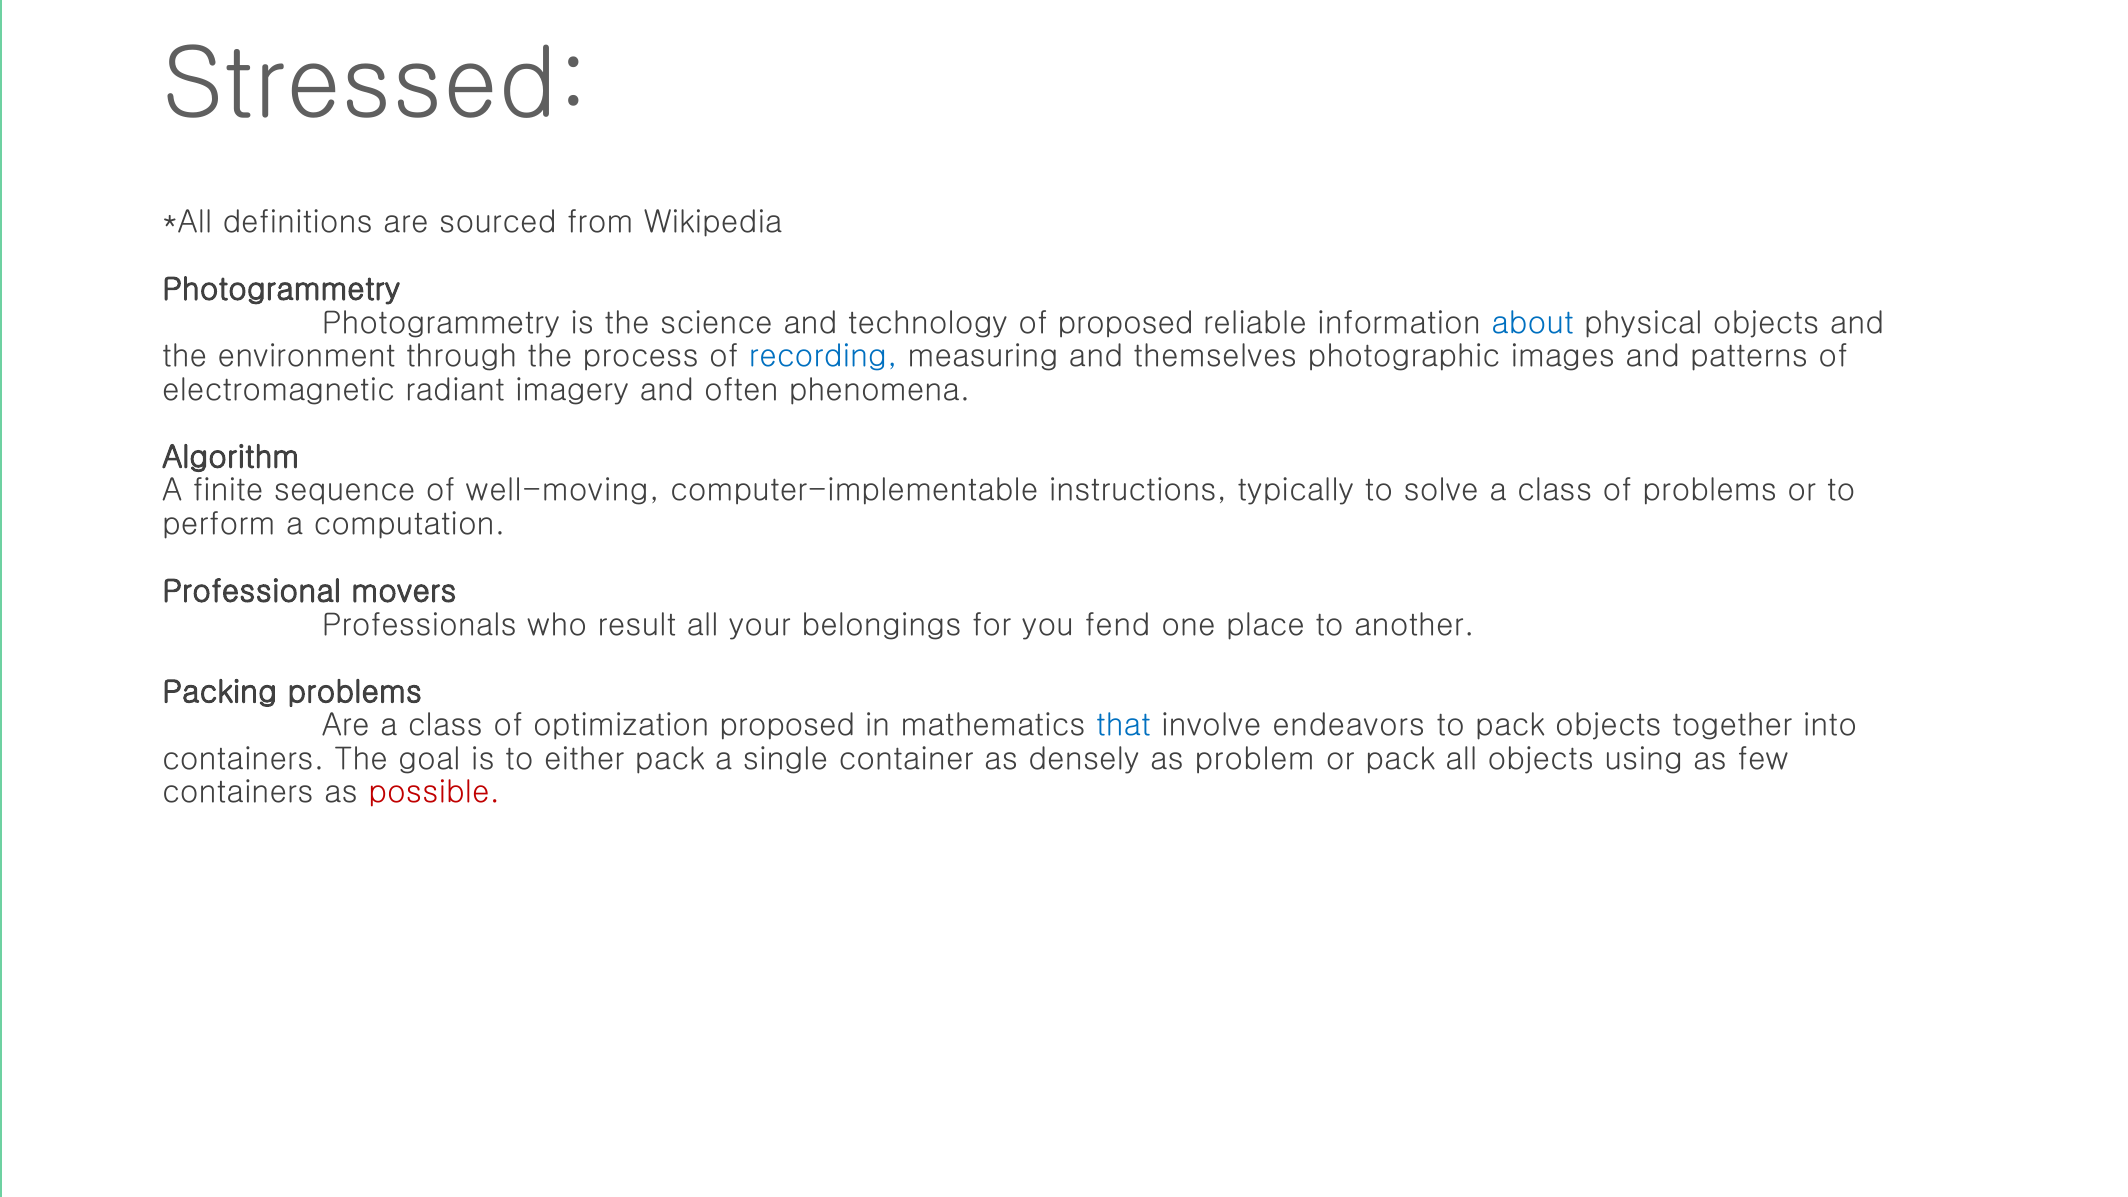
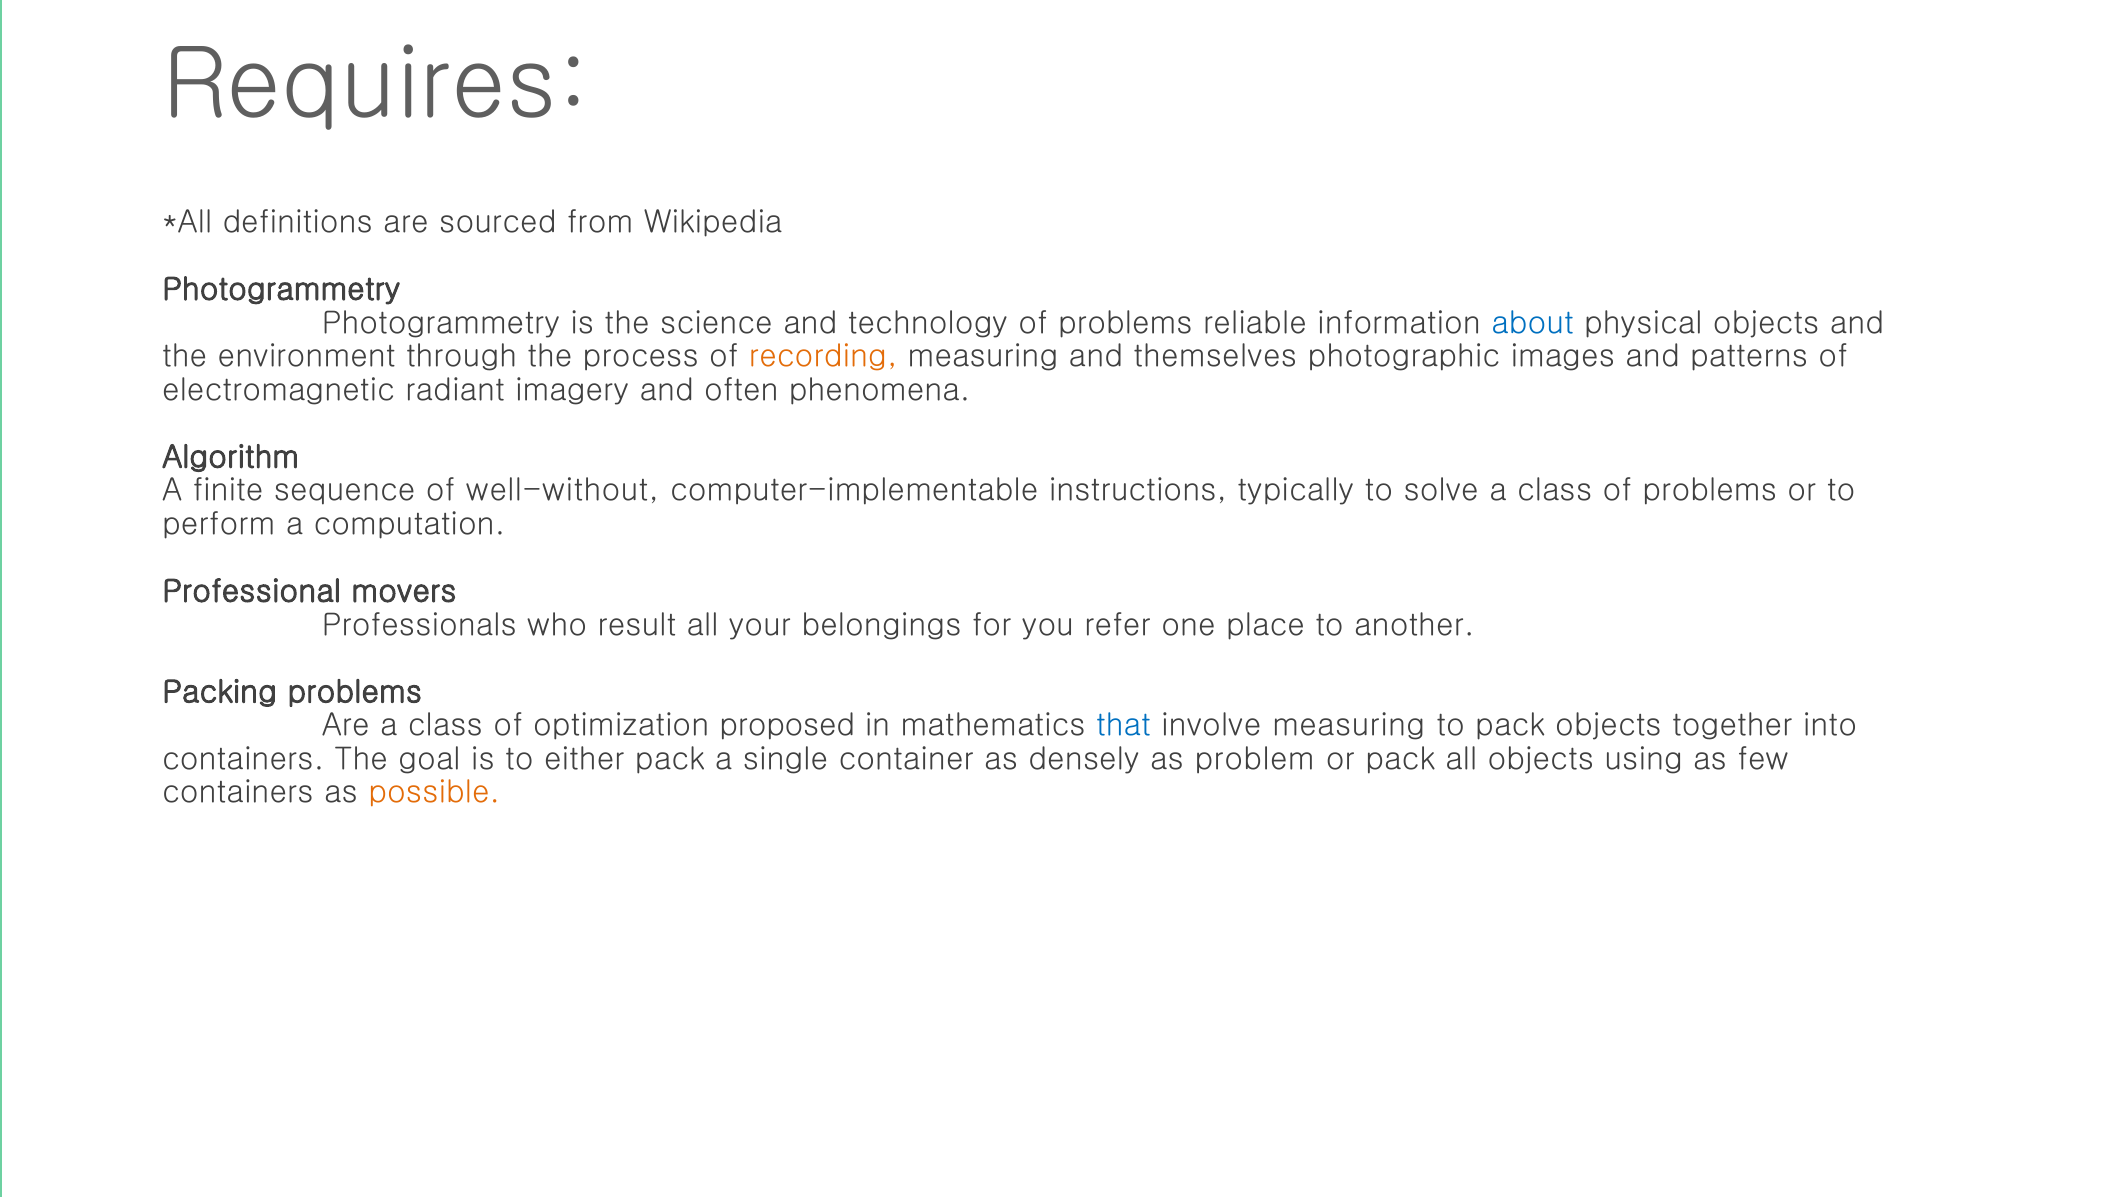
Stressed: Stressed -> Requires (376, 84)
technology of proposed: proposed -> problems (1125, 323)
recording colour: blue -> orange (823, 356)
well-moving: well-moving -> well-without (563, 491)
fend: fend -> refer (1118, 625)
involve endeavors: endeavors -> measuring (1349, 725)
possible colour: red -> orange (434, 793)
